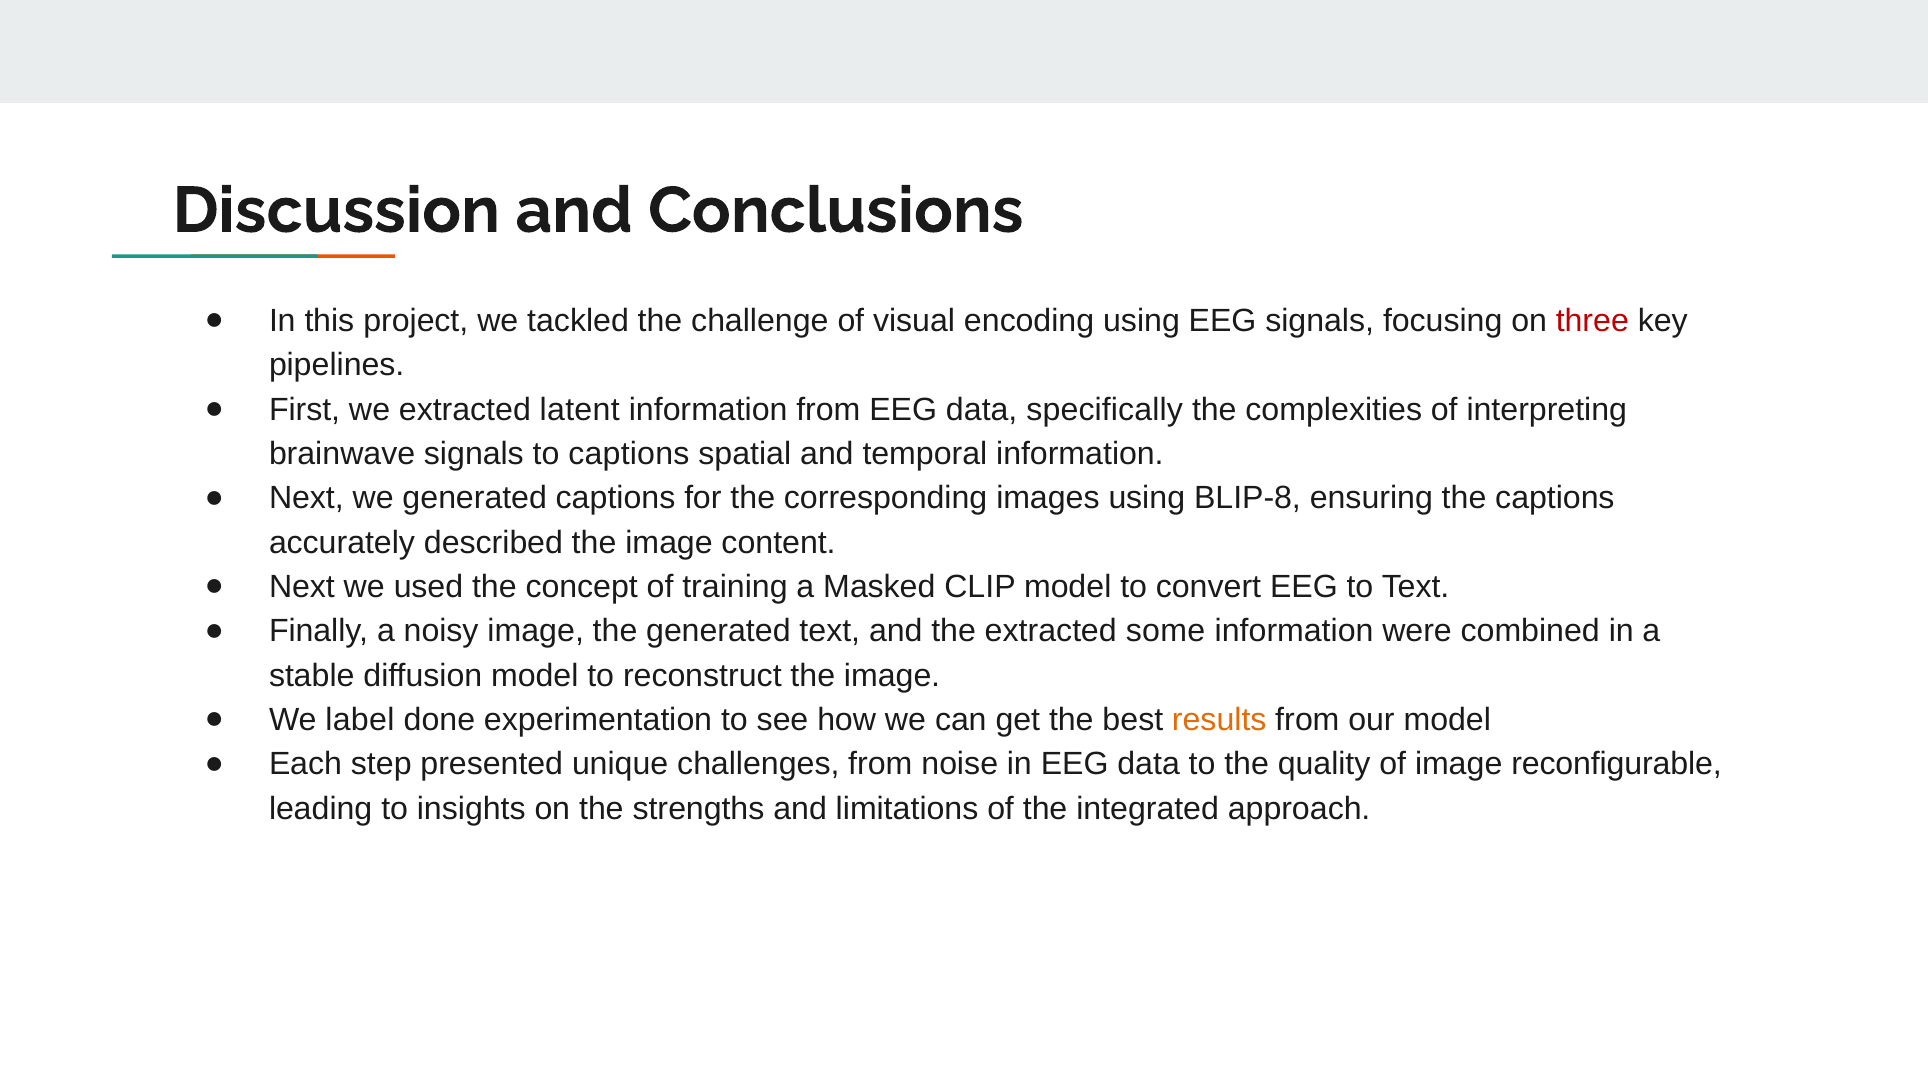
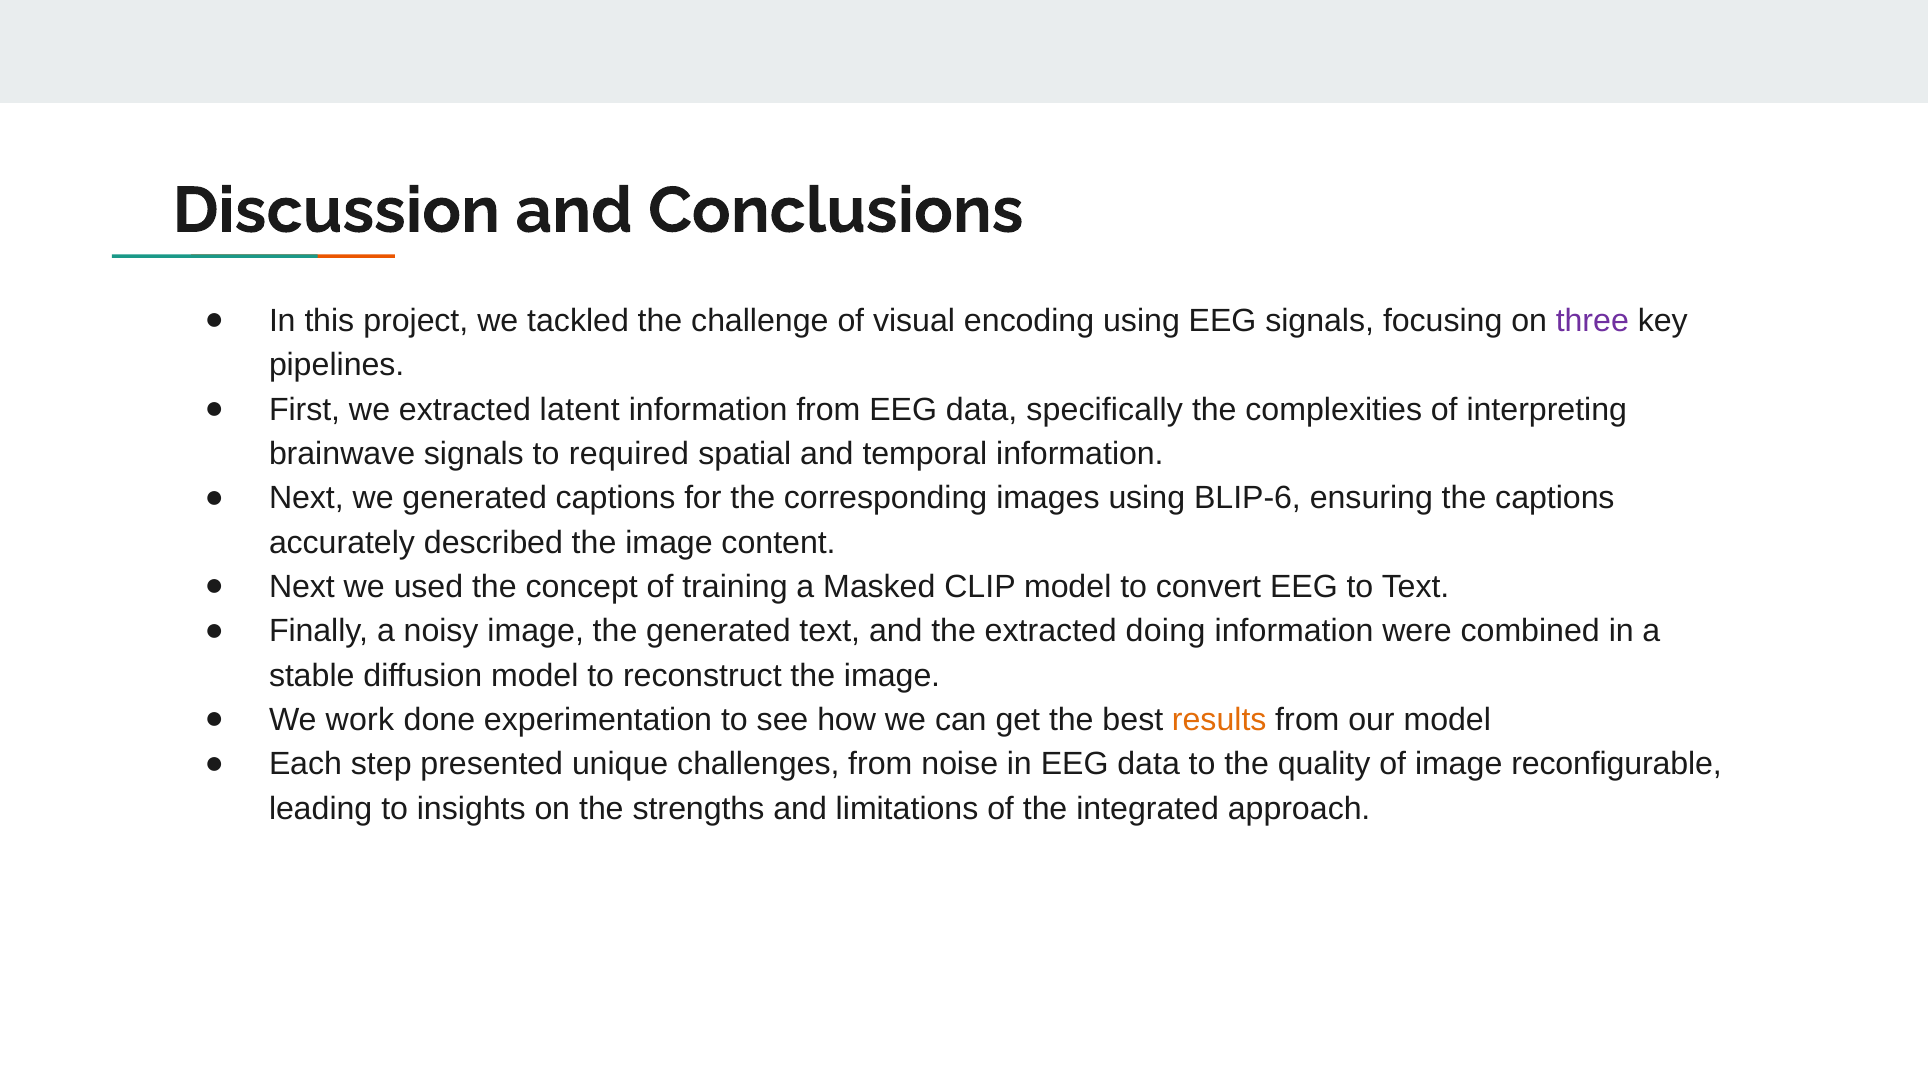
three colour: red -> purple (1592, 321)
to captions: captions -> required (629, 454)
BLIP-8: BLIP-8 -> BLIP-6 (1248, 498)
some: some -> doing (1165, 631)
label: label -> work (360, 720)
